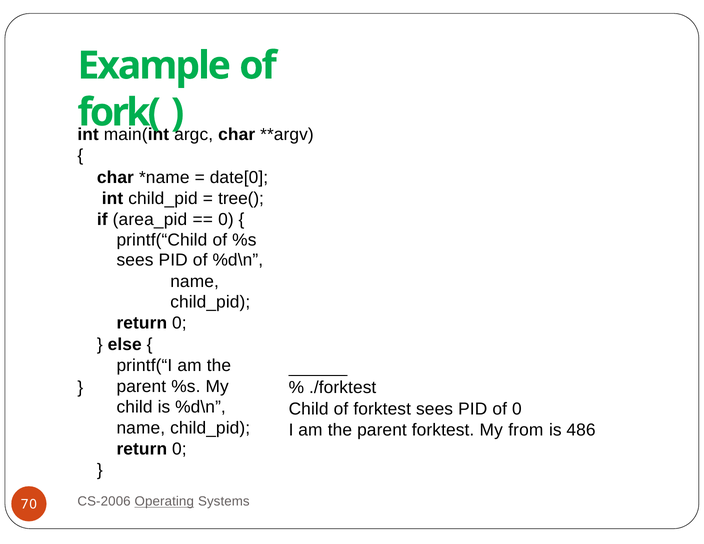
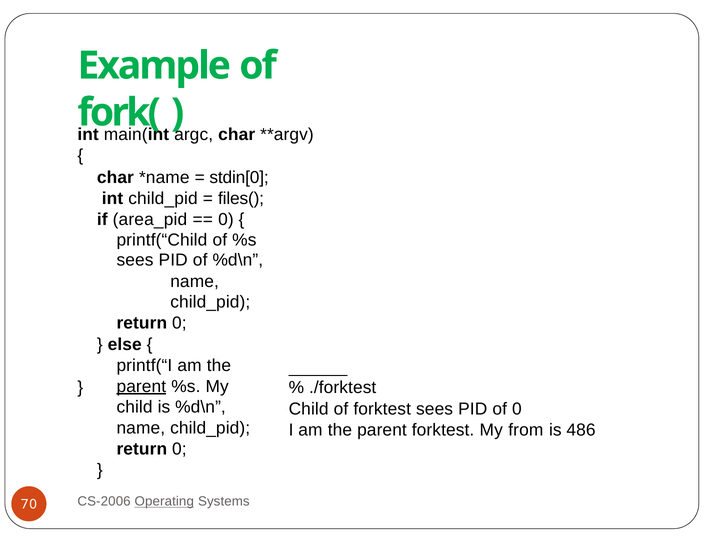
date[0: date[0 -> stdin[0 (239, 177)
tree(: tree( -> files( (241, 198)
parent underline: none -> present (141, 386)
